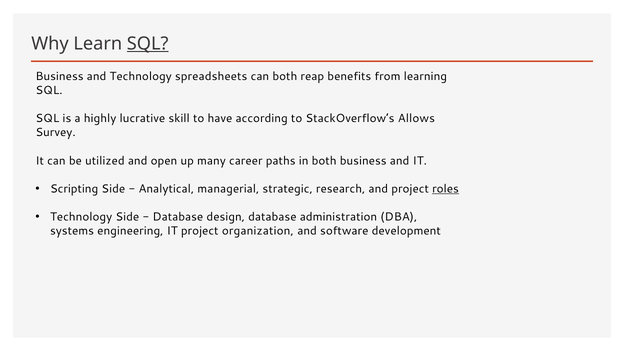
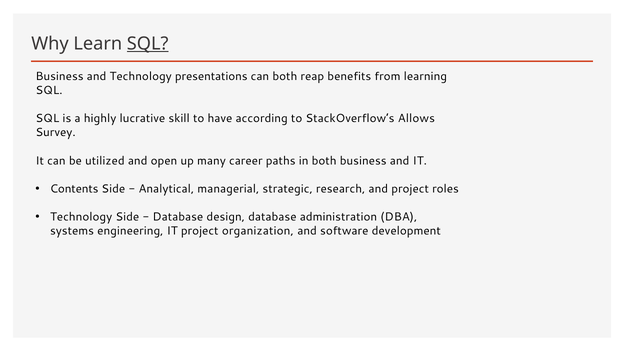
spreadsheets: spreadsheets -> presentations (211, 76)
Scripting: Scripting -> Contents (74, 189)
roles underline: present -> none (446, 189)
